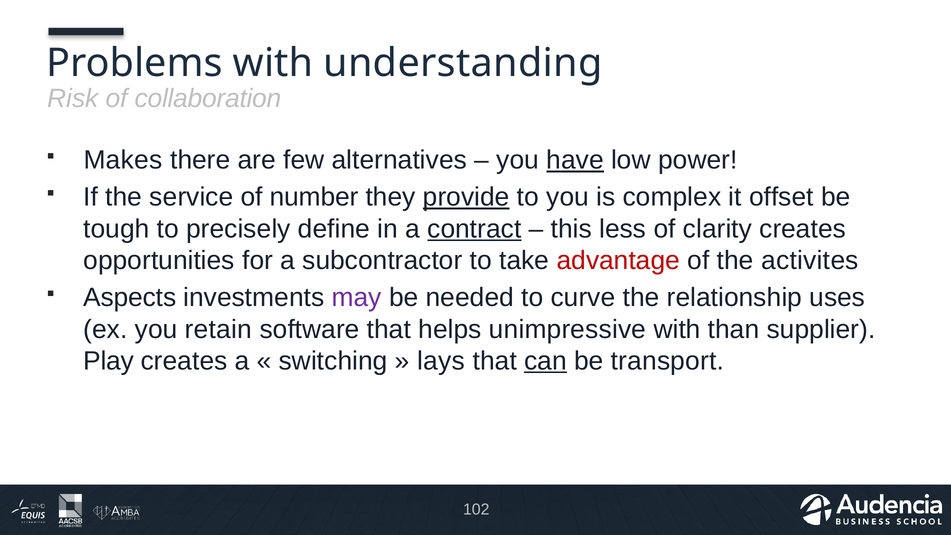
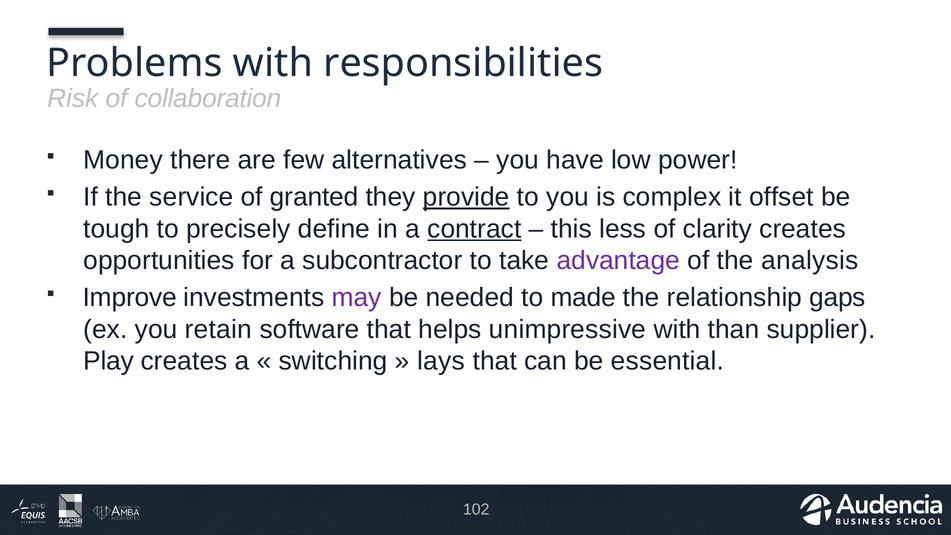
understanding: understanding -> responsibilities (463, 63)
Makes: Makes -> Money (123, 160)
have underline: present -> none (575, 160)
number: number -> granted (314, 197)
advantage colour: red -> purple (618, 261)
activites: activites -> analysis (810, 261)
Aspects: Aspects -> Improve (130, 298)
curve: curve -> made (583, 298)
uses: uses -> gaps (837, 298)
can underline: present -> none (546, 361)
transport: transport -> essential (667, 361)
